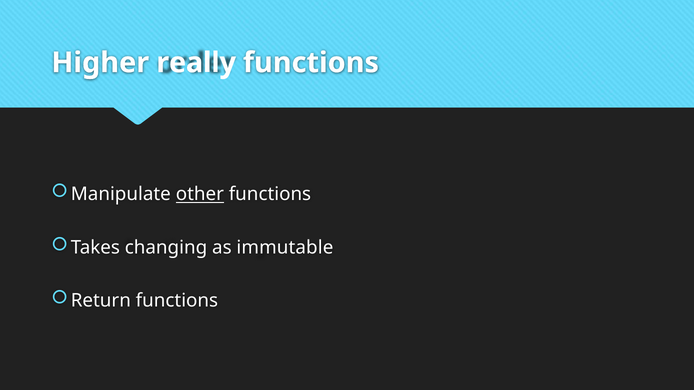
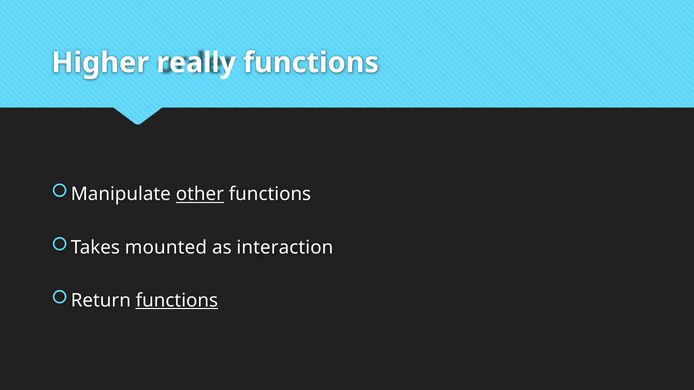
changing: changing -> mounted (166, 248)
immutable: immutable -> interaction (285, 248)
functions underline: none -> present (177, 301)
